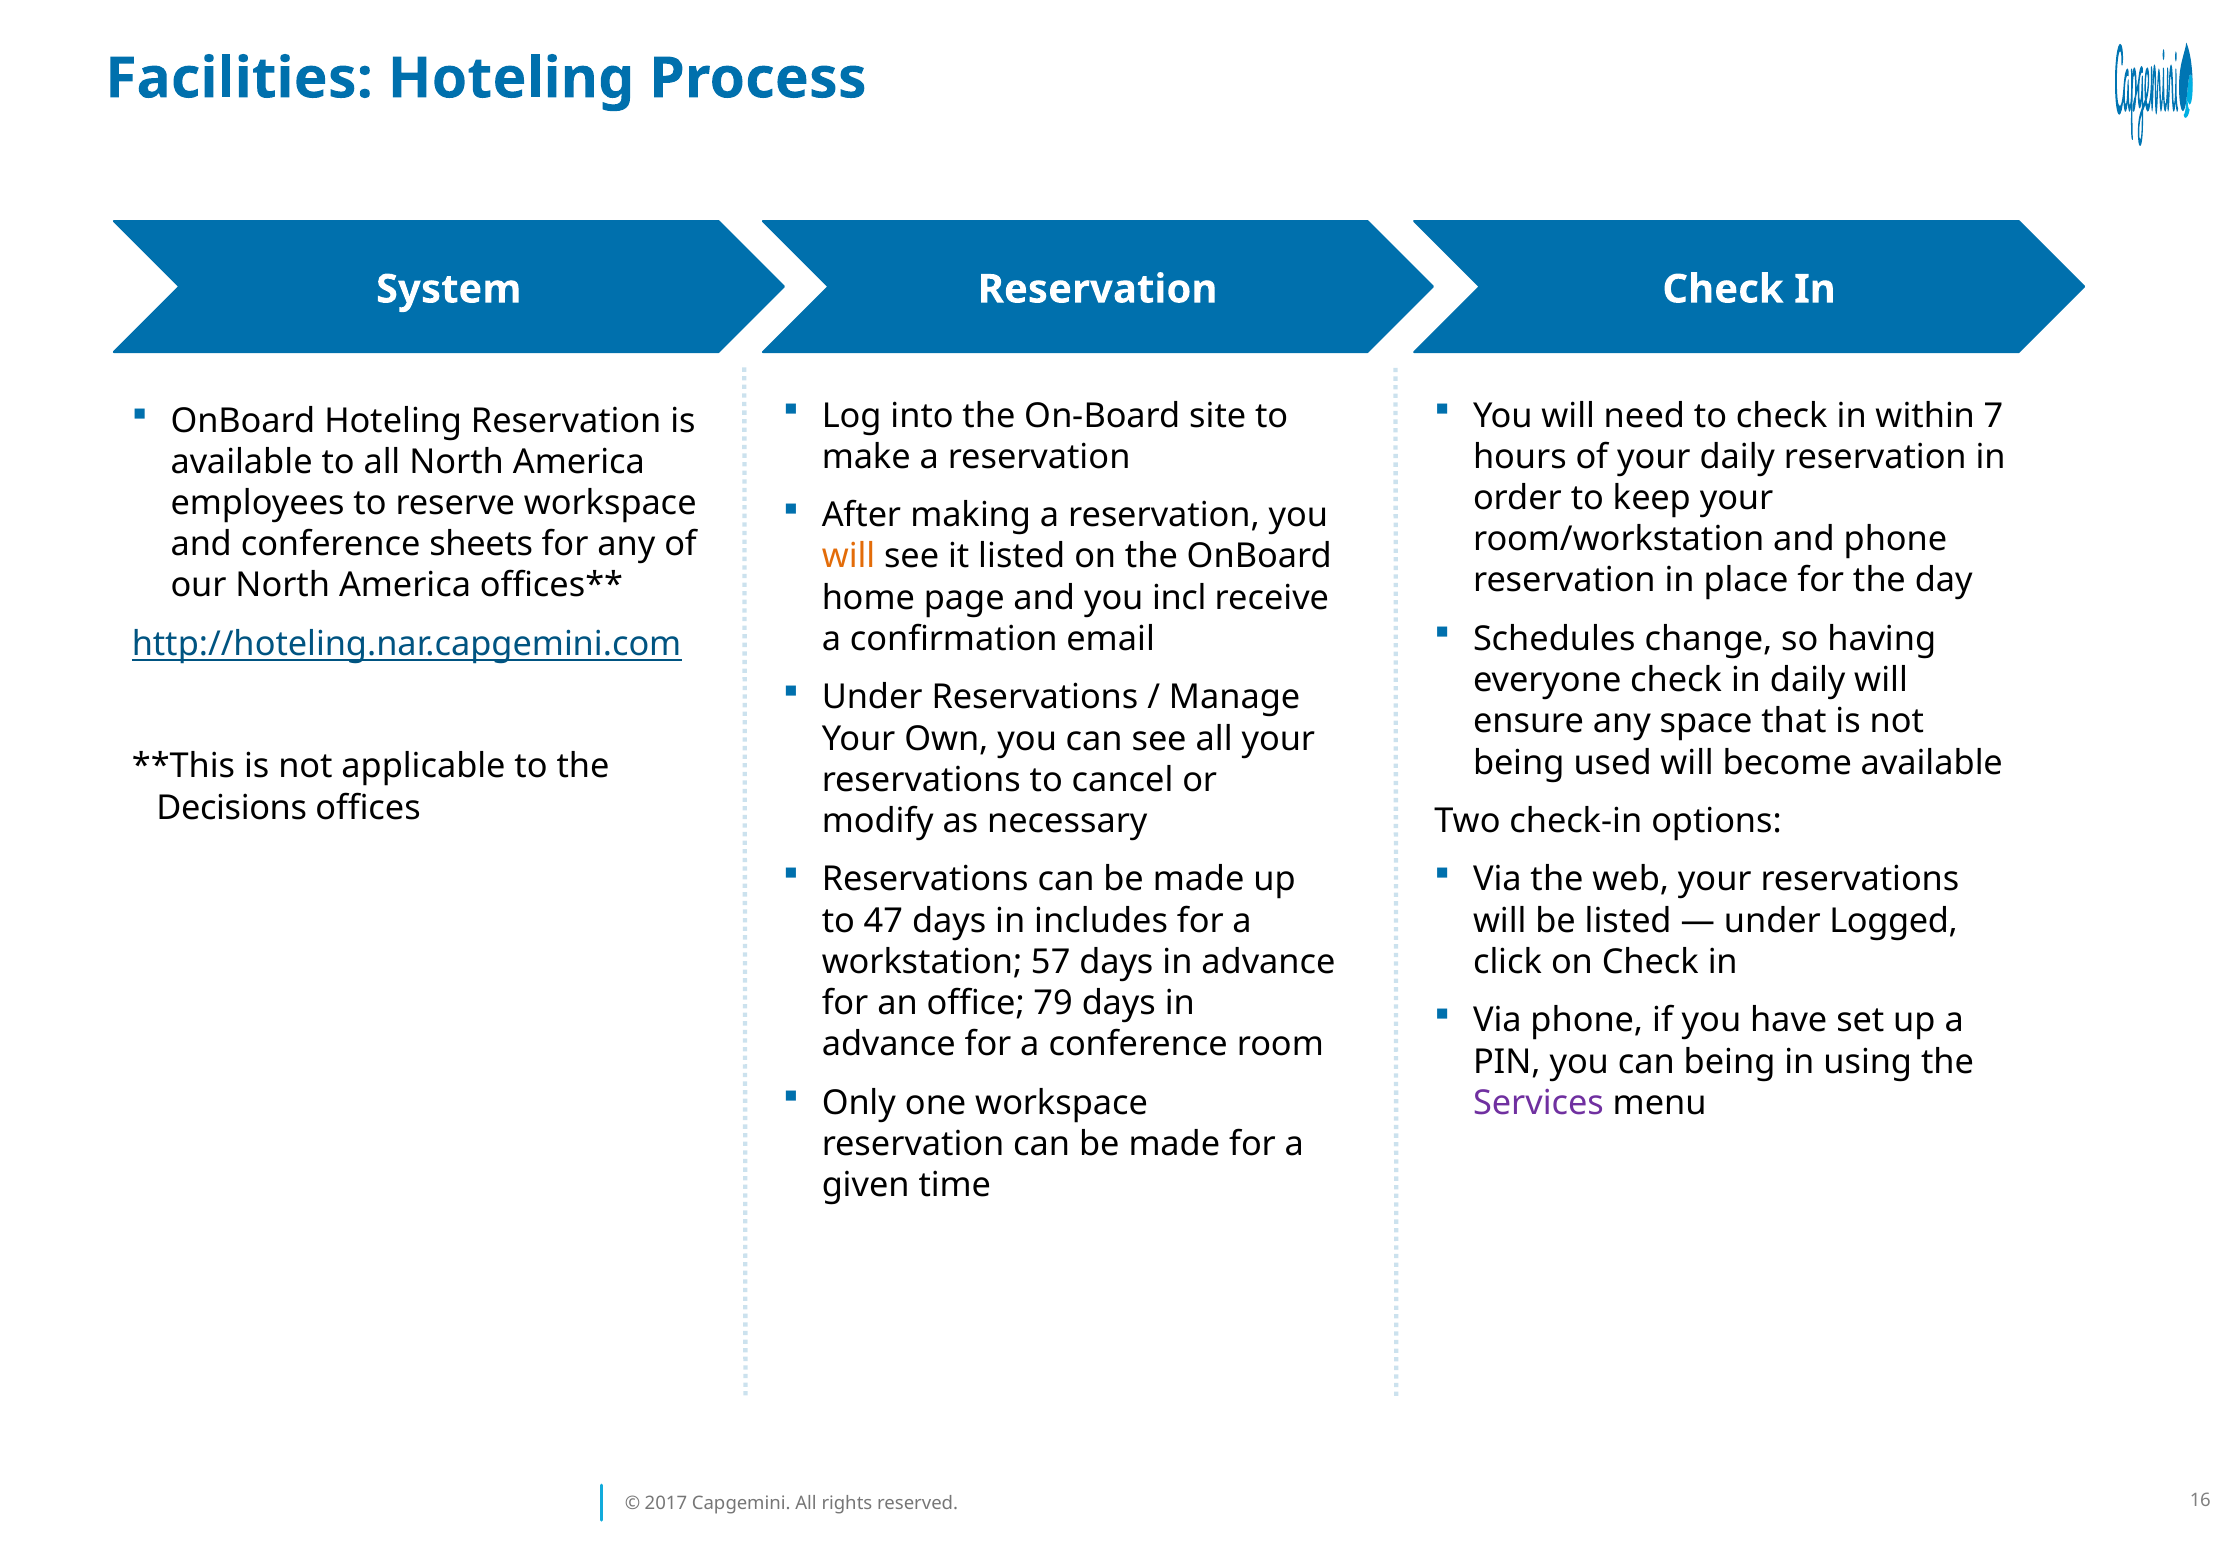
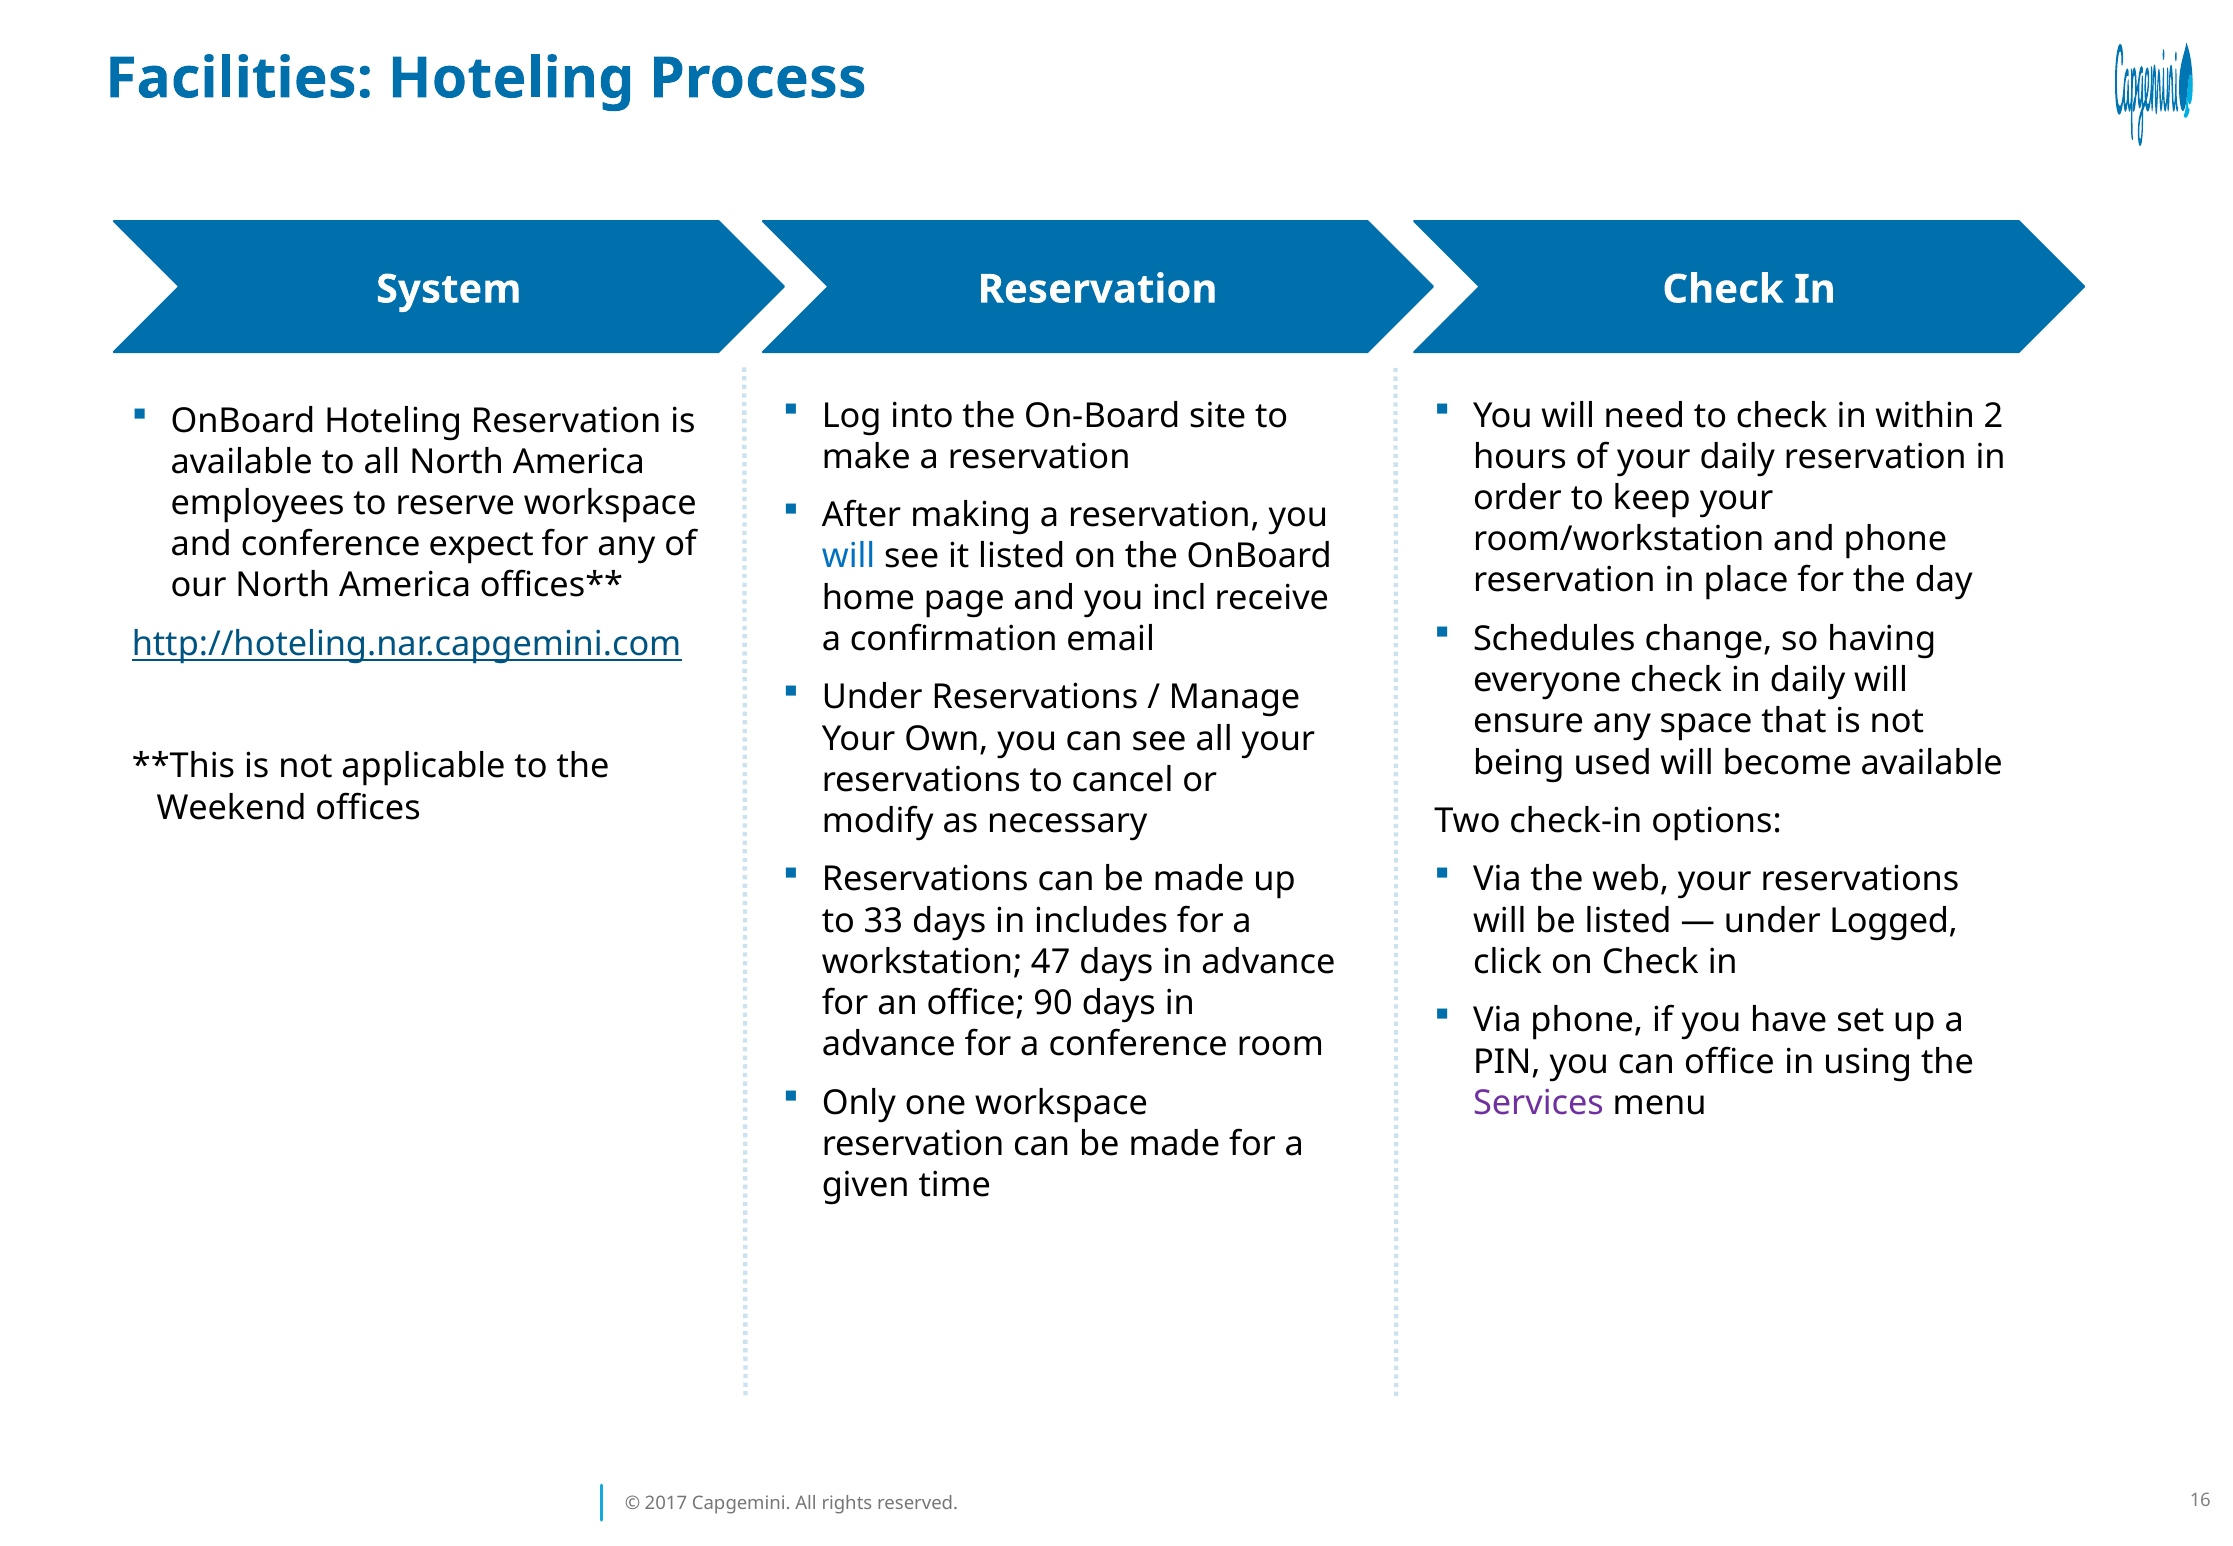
7: 7 -> 2 (1994, 416)
sheets: sheets -> expect (481, 544)
will colour: orange -> blue (849, 557)
Decisions: Decisions -> Weekend (232, 808)
47: 47 -> 33 (883, 921)
57: 57 -> 47 (1051, 962)
79: 79 -> 90 (1053, 1003)
can being: being -> office (1729, 1062)
